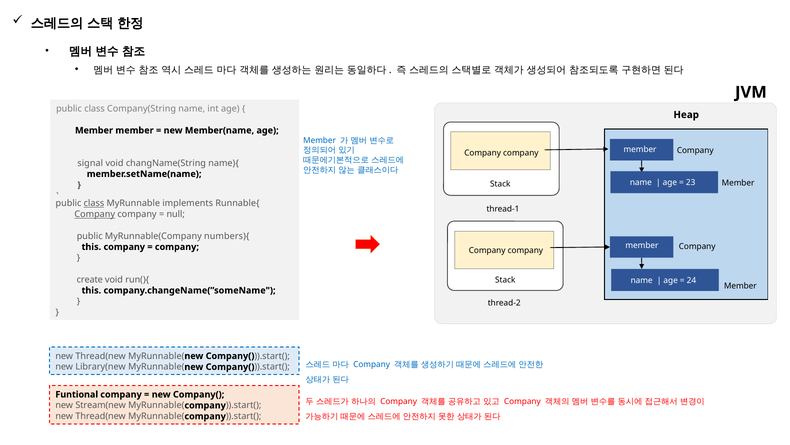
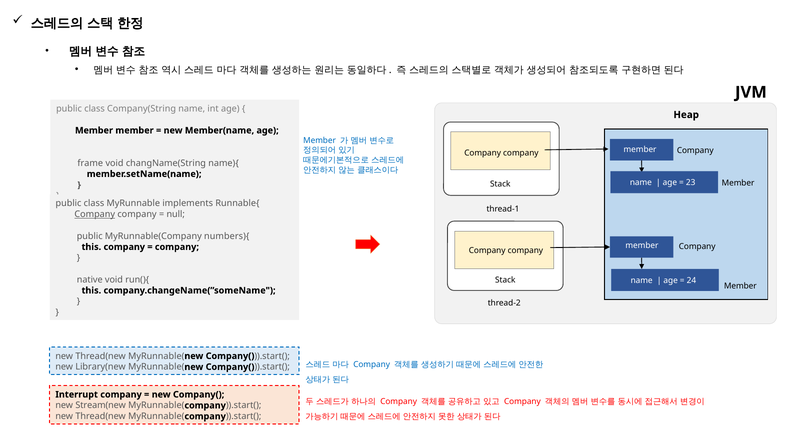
signal: signal -> frame (90, 163)
class underline: present -> none (94, 203)
create: create -> native (90, 279)
Funtional: Funtional -> Interrupt (77, 394)
